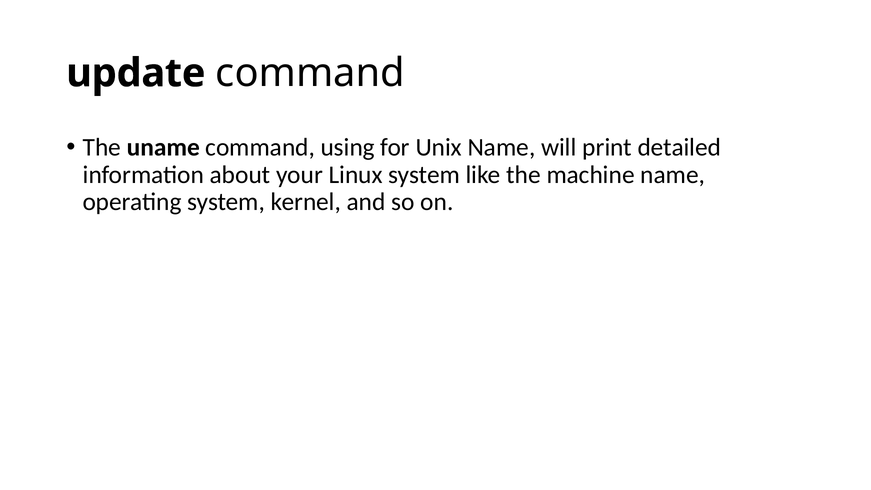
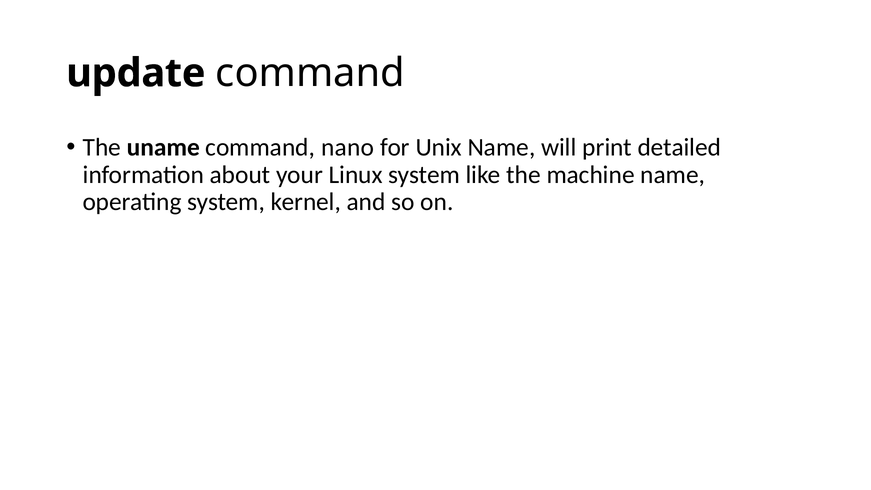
using: using -> nano (348, 147)
